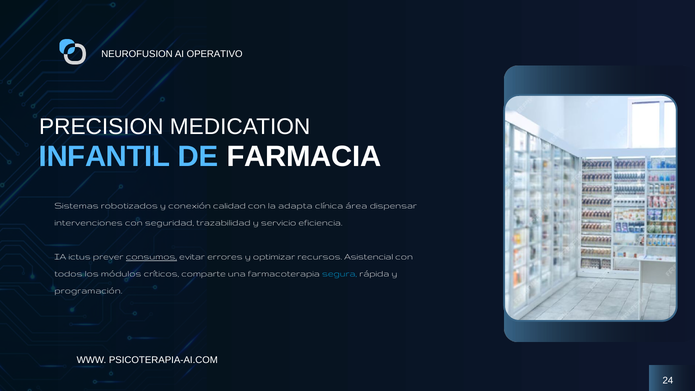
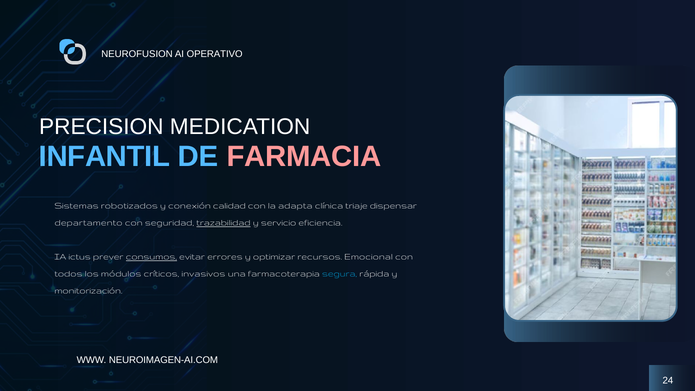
FARMACIA colour: white -> pink (304, 156)
área: área -> triaje (356, 205)
intervenciones: intervenciones -> departamento (89, 222)
trazabilidad underline: none -> present (223, 222)
Asistencial: Asistencial -> Emocional (369, 256)
comparte: comparte -> invasivos (203, 273)
programación: programación -> monitorización (88, 291)
PSICOTERAPIA-AI.COM: PSICOTERAPIA-AI.COM -> NEUROIMAGEN-AI.COM (163, 360)
